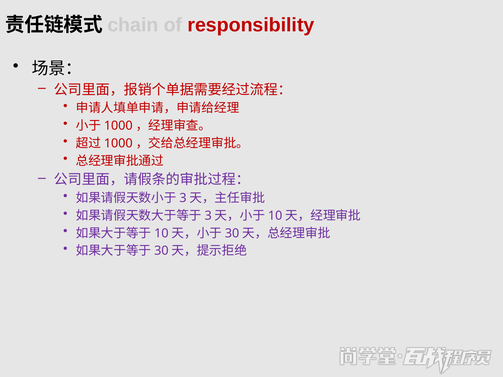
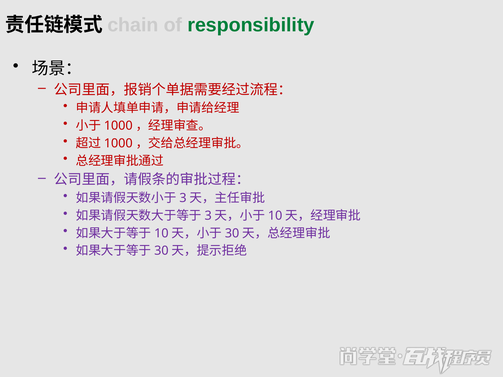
responsibility colour: red -> green (251, 25)
